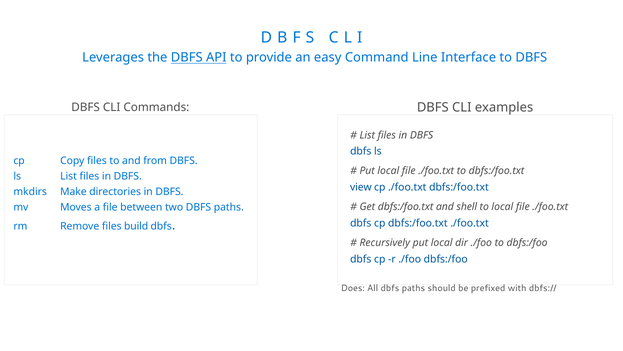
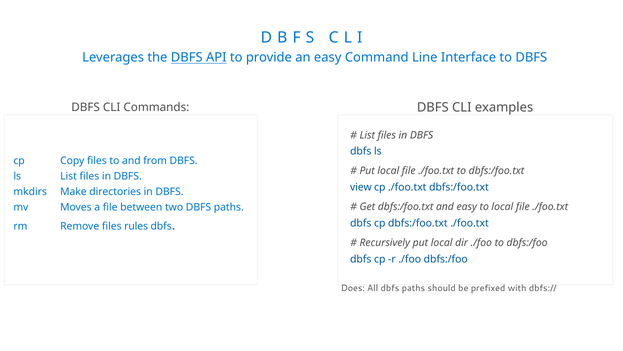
and shell: shell -> easy (467, 206)
build: build -> rules (136, 226)
